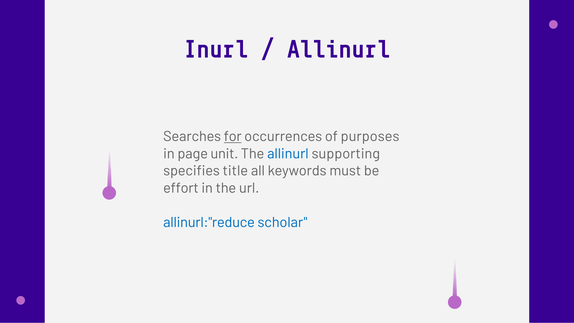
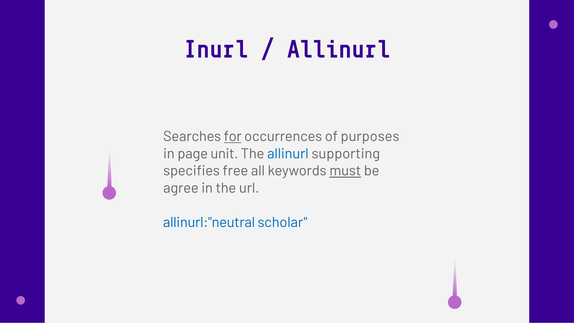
title: title -> free (235, 171)
must underline: none -> present (345, 171)
effort: effort -> agree (181, 188)
allinurl:"reduce: allinurl:"reduce -> allinurl:"neutral (209, 223)
